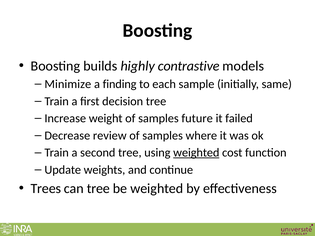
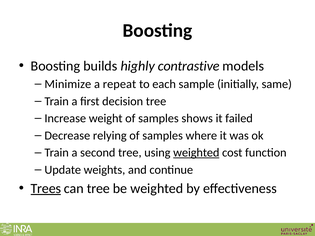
finding: finding -> repeat (119, 84)
future: future -> shows (197, 118)
review: review -> relying (110, 136)
Trees underline: none -> present (46, 189)
